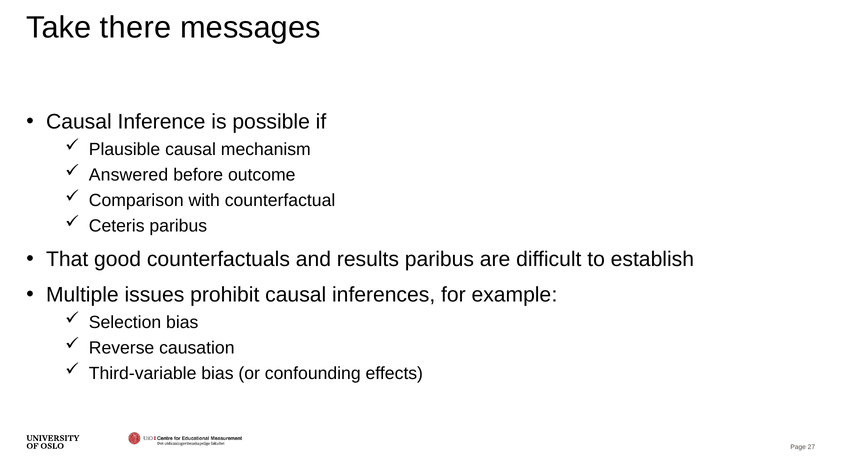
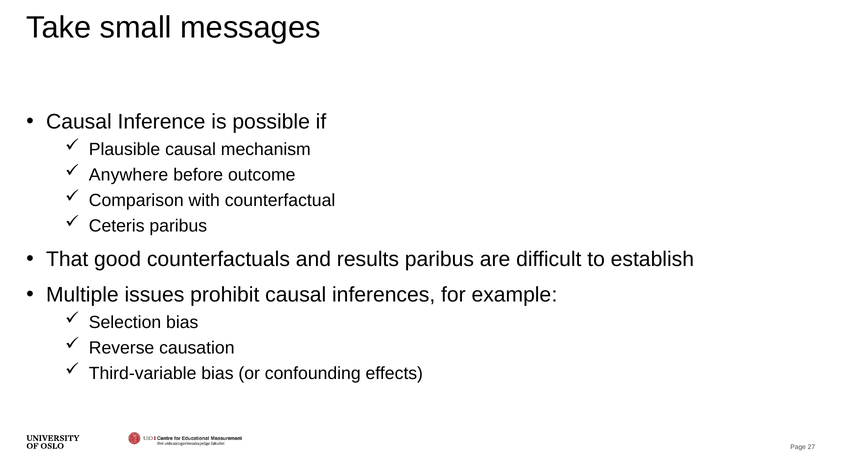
there: there -> small (136, 28)
Answered: Answered -> Anywhere (129, 175)
